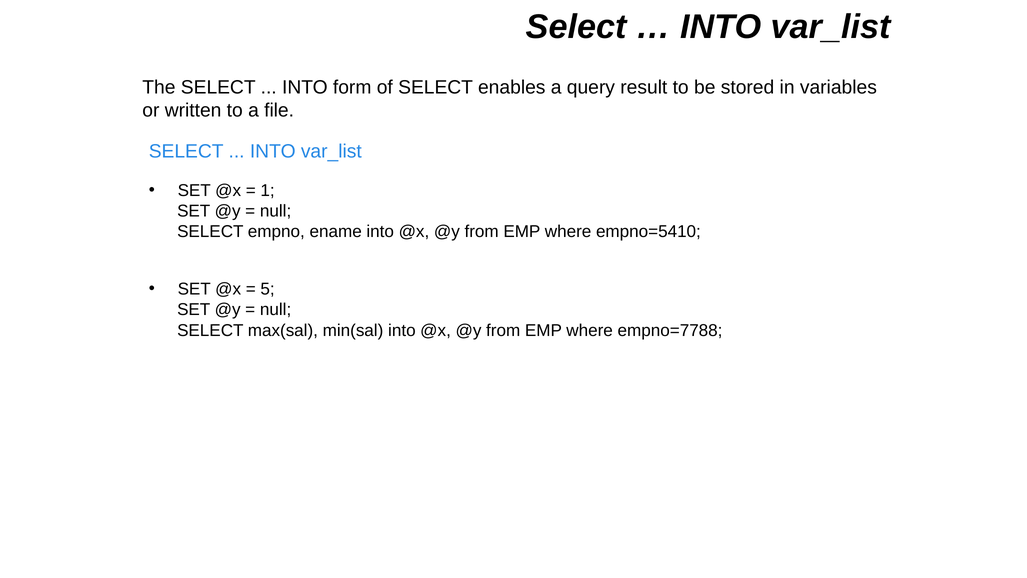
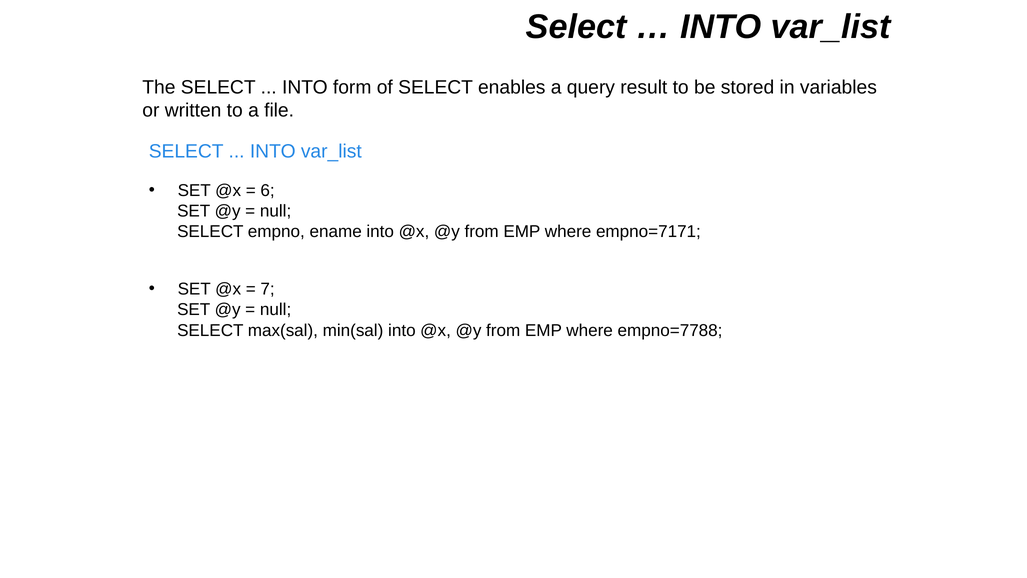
1: 1 -> 6 (268, 191)
empno=5410: empno=5410 -> empno=7171 (648, 232)
5: 5 -> 7 (268, 289)
